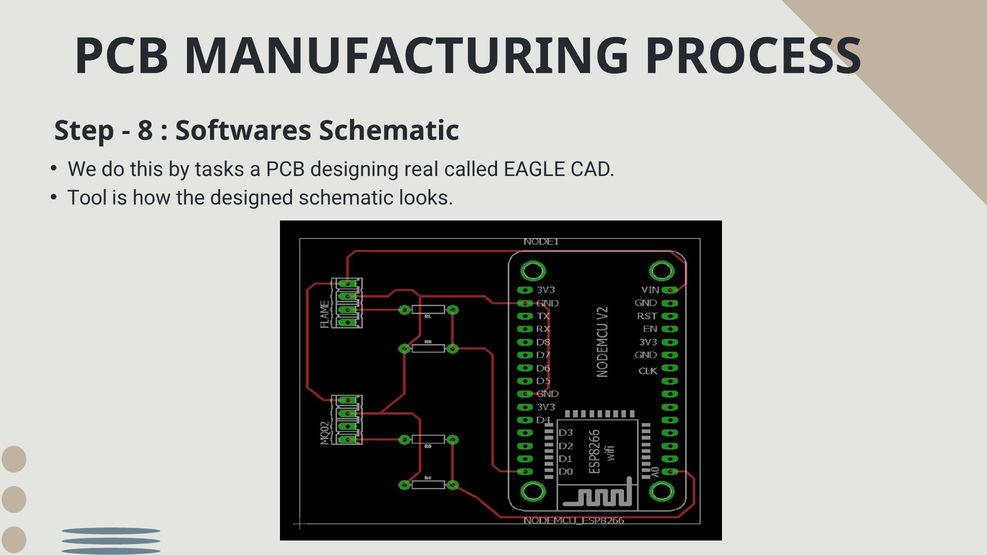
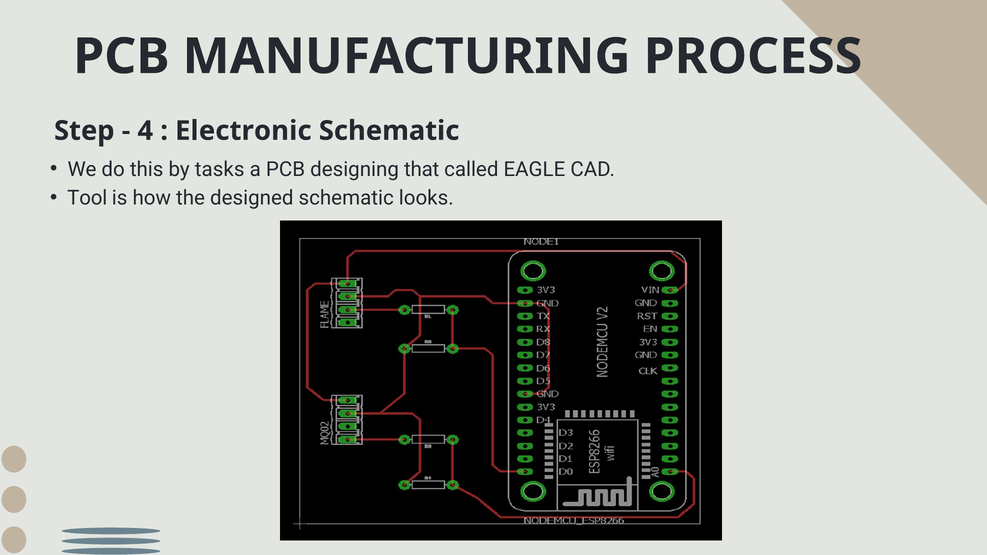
8: 8 -> 4 (145, 131)
Softwares: Softwares -> Electronic (243, 131)
real: real -> that (422, 169)
